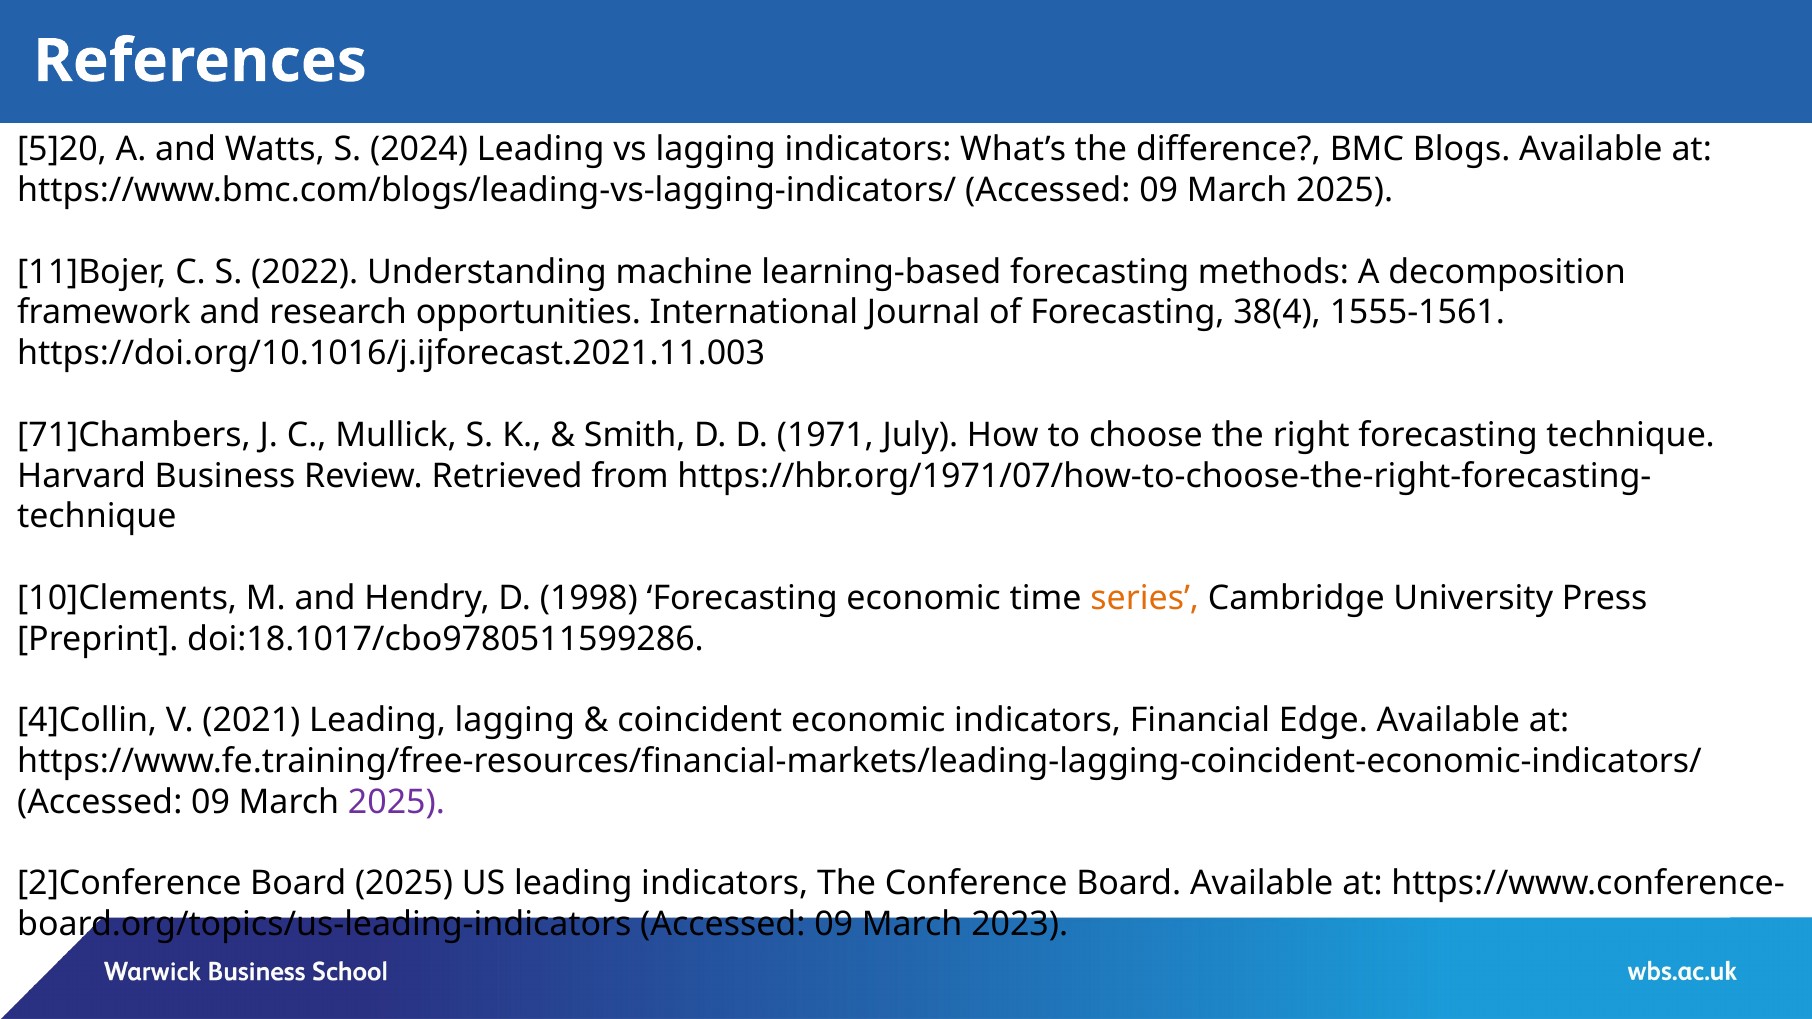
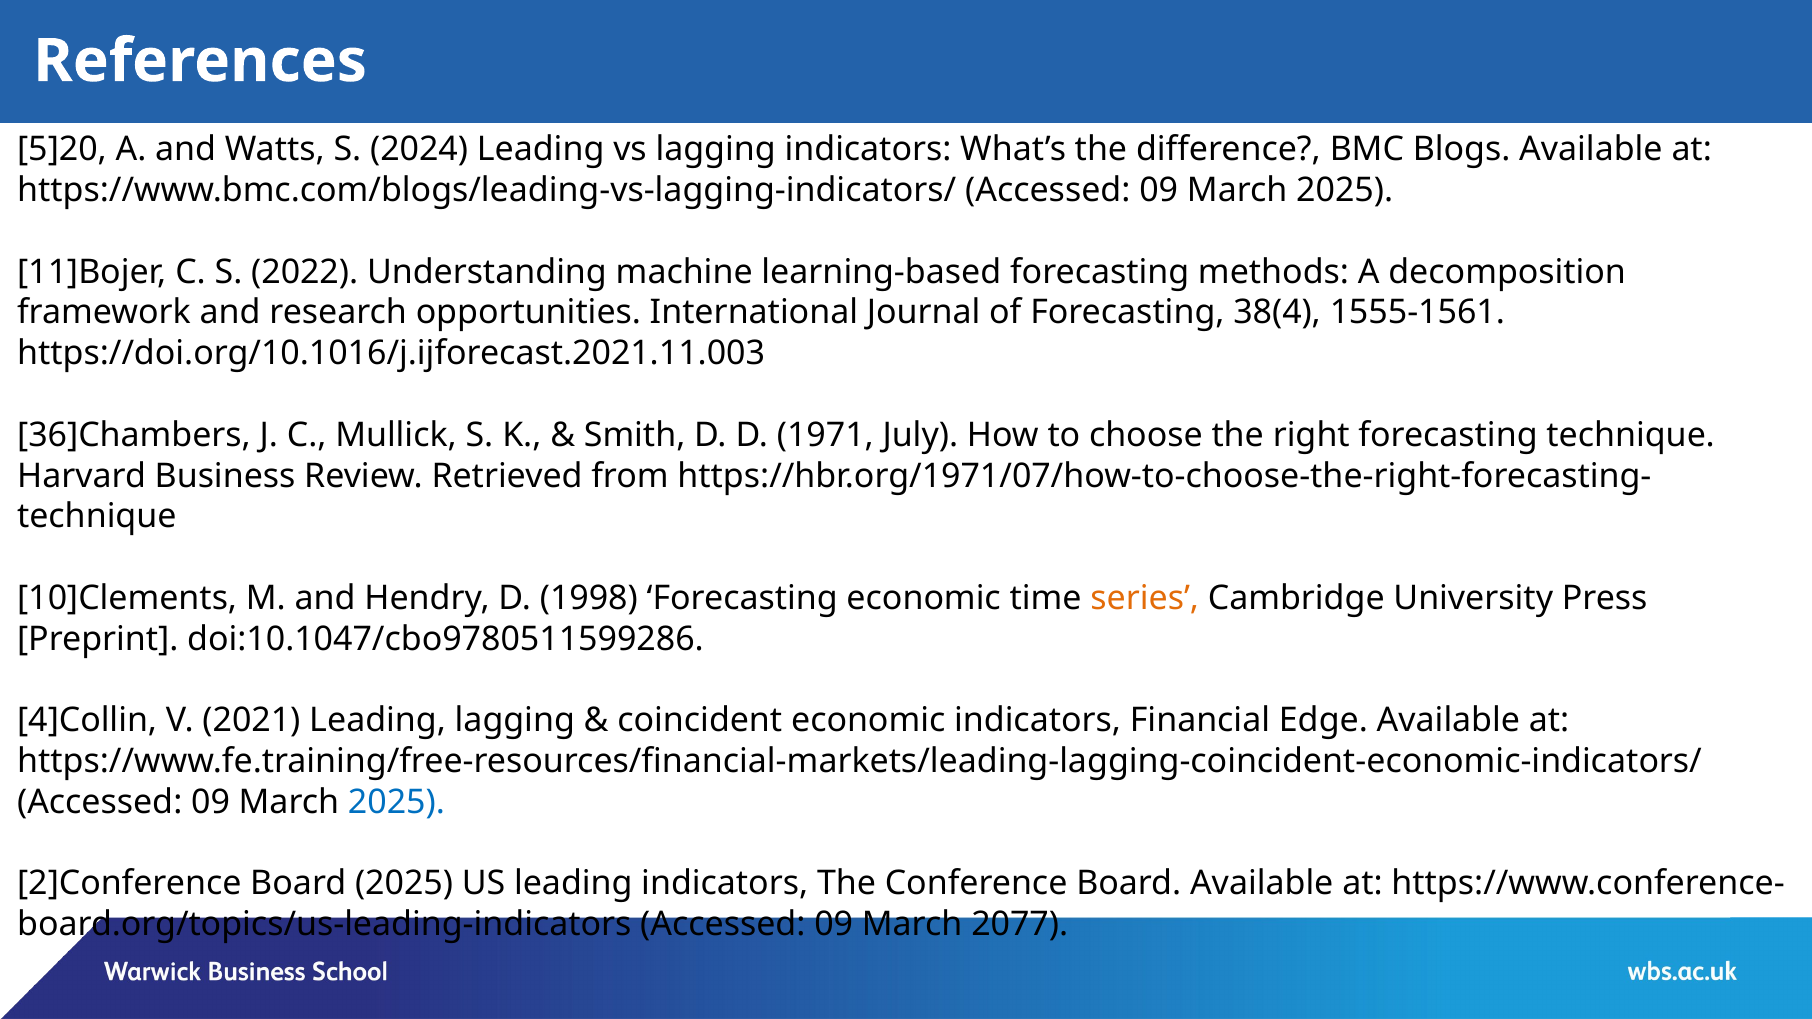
71]Chambers: 71]Chambers -> 36]Chambers (134, 435)
doi:18.1017/cbo9780511599286: doi:18.1017/cbo9780511599286 -> doi:10.1047/cbo9780511599286 (445, 639)
2025 colour: purple -> blue (396, 802)
2023: 2023 -> 2077 (1020, 924)
